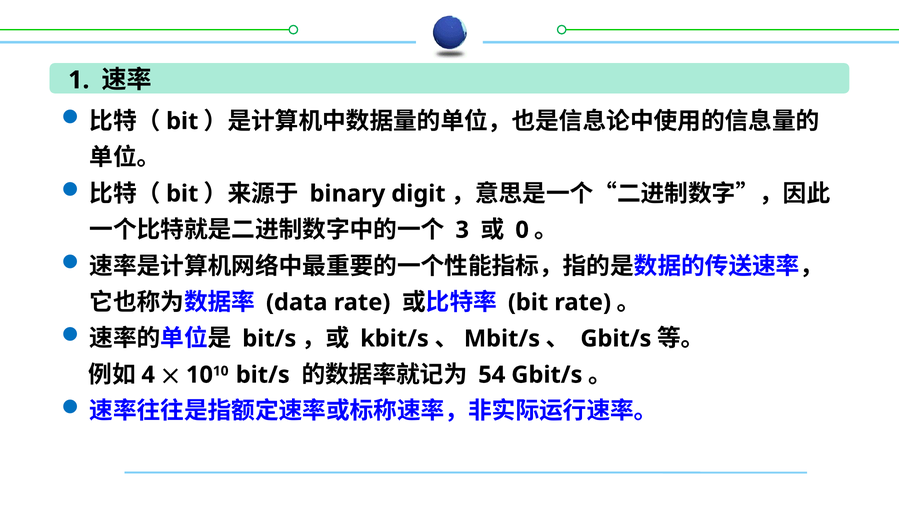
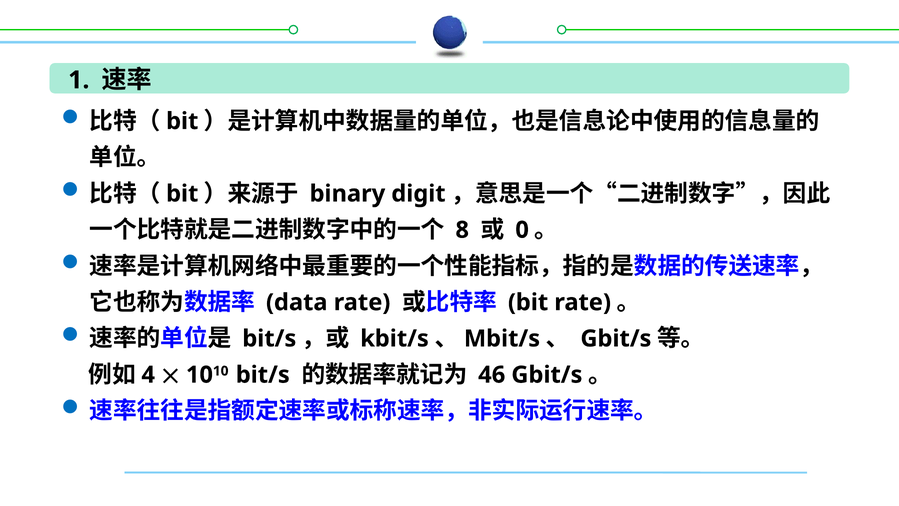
3: 3 -> 8 (462, 230)
54: 54 -> 46 (492, 375)
